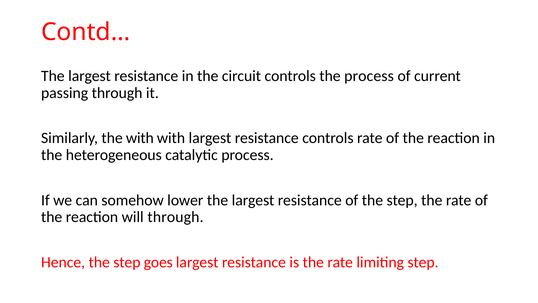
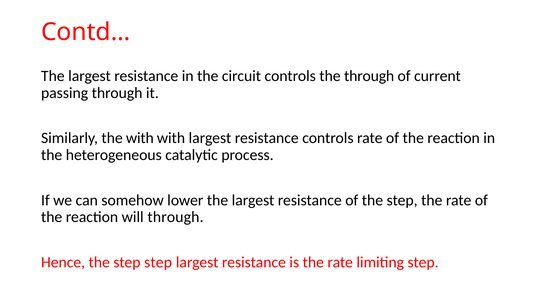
the process: process -> through (369, 76)
step goes: goes -> step (158, 262)
